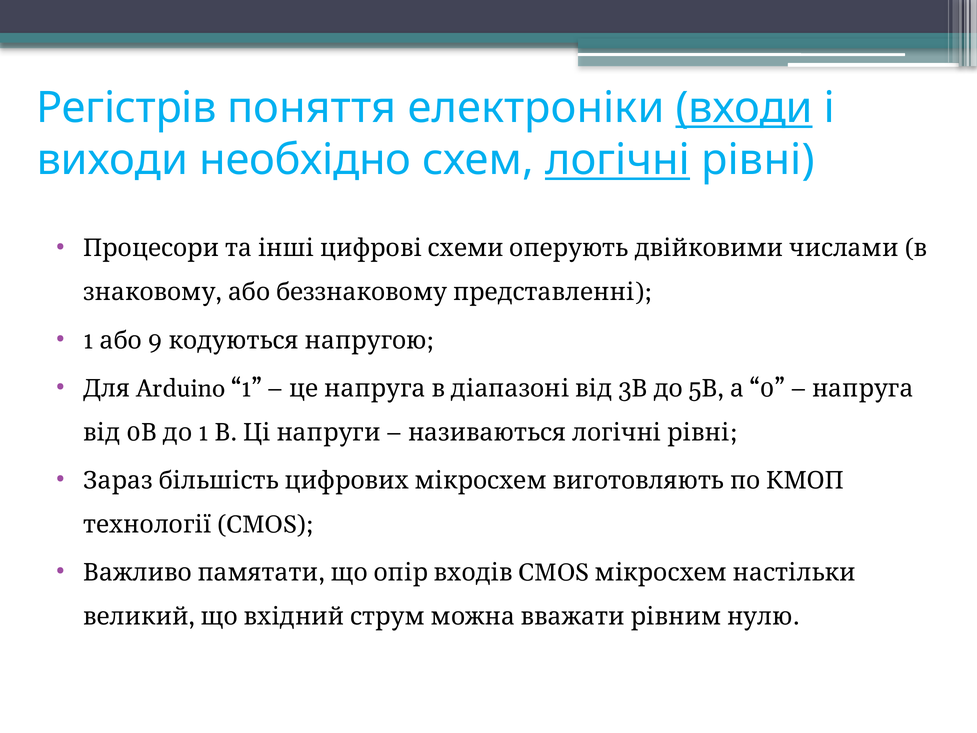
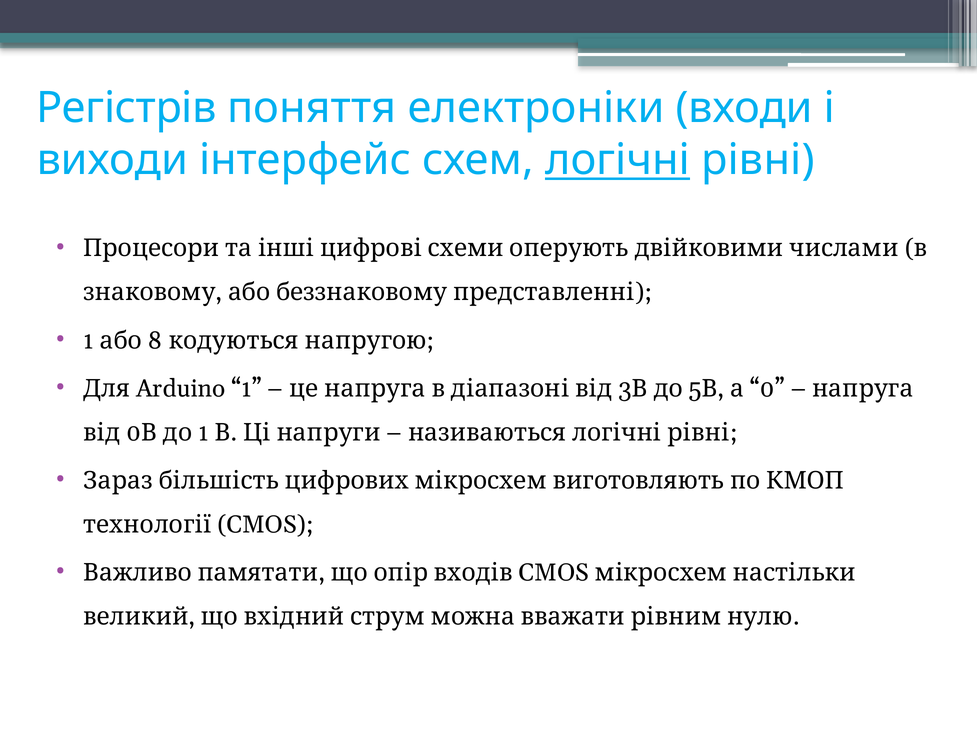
входи underline: present -> none (744, 108)
необхідно: необхідно -> інтерфейс (305, 160)
9: 9 -> 8 (155, 340)
